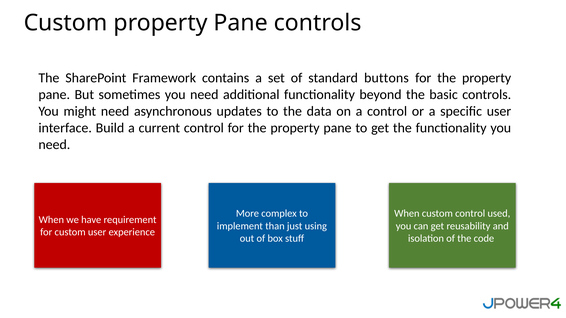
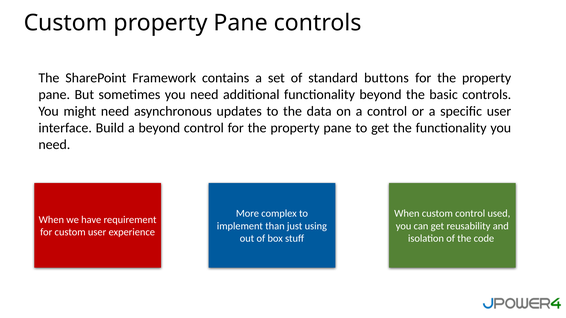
a current: current -> beyond (159, 128)
